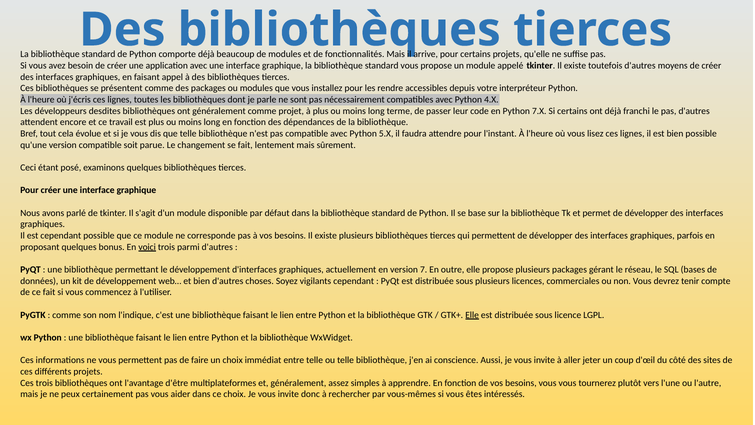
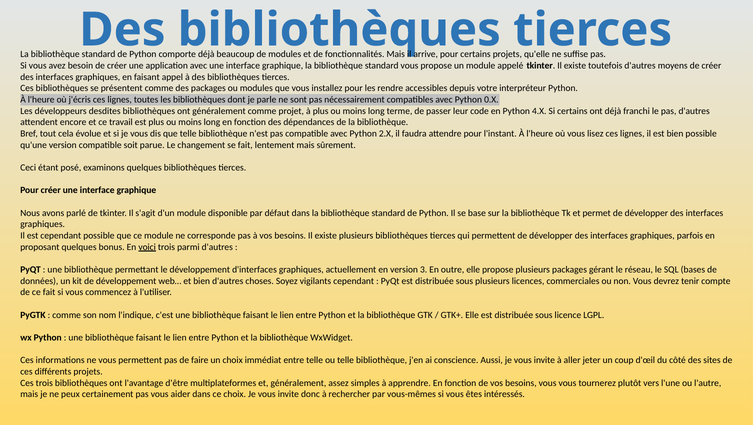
4.X: 4.X -> 0.X (491, 100)
7.X: 7.X -> 4.X (539, 111)
5.X: 5.X -> 2.X (386, 134)
7: 7 -> 3 (424, 269)
Elle underline: present -> none (472, 315)
